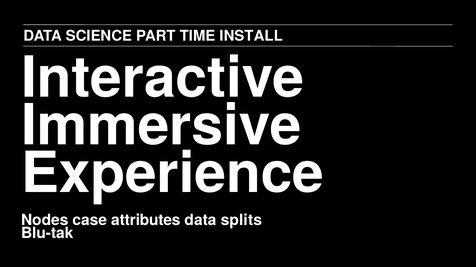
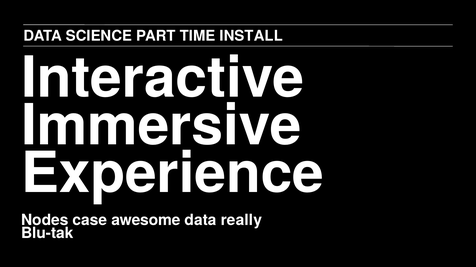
attributes: attributes -> awesome (146, 220)
splits: splits -> really (241, 220)
